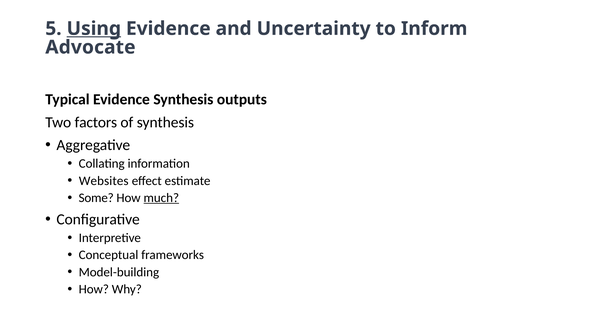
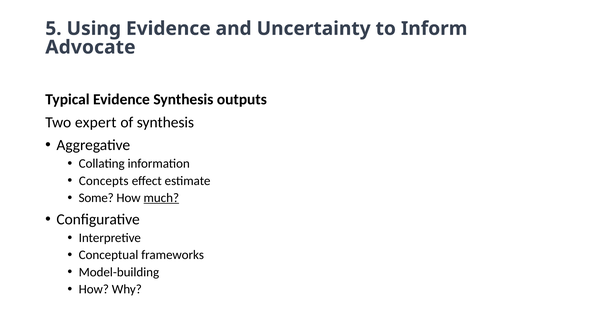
Using underline: present -> none (94, 29)
factors: factors -> expert (96, 122)
Websites: Websites -> Concepts (104, 181)
